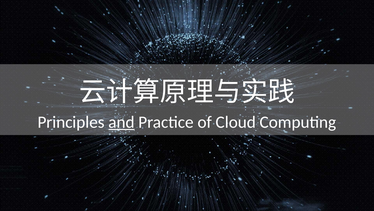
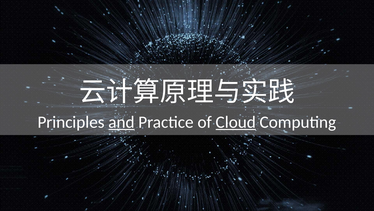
Cloud underline: none -> present (236, 122)
